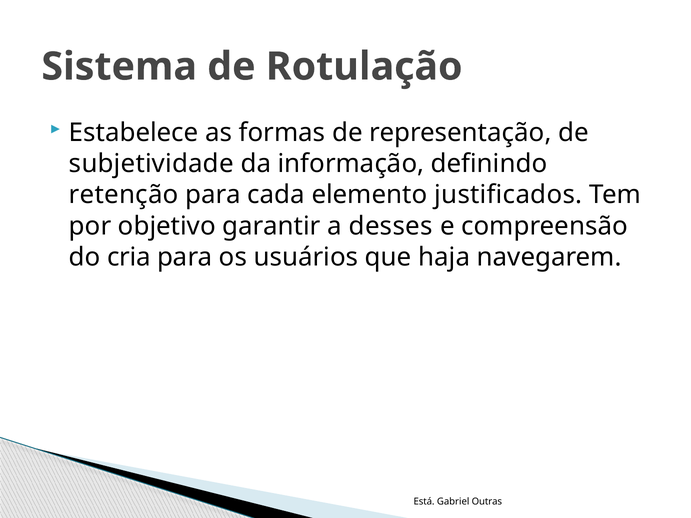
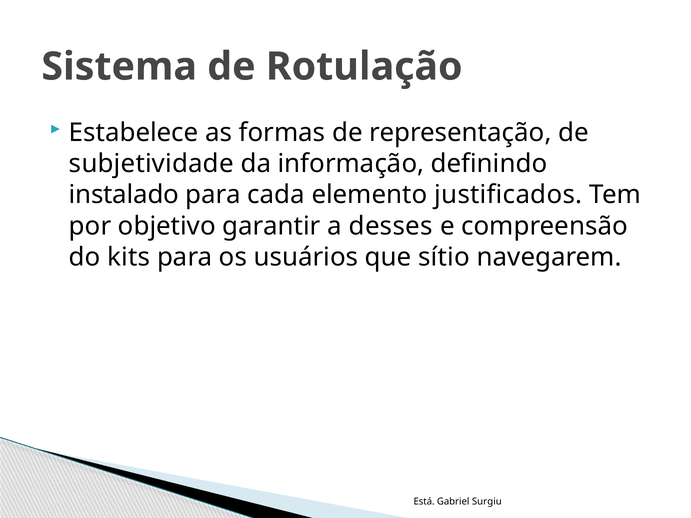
retenção: retenção -> instalado (124, 195)
cria: cria -> kits (129, 257)
haja: haja -> sítio (444, 257)
Outras: Outras -> Surgiu (487, 502)
